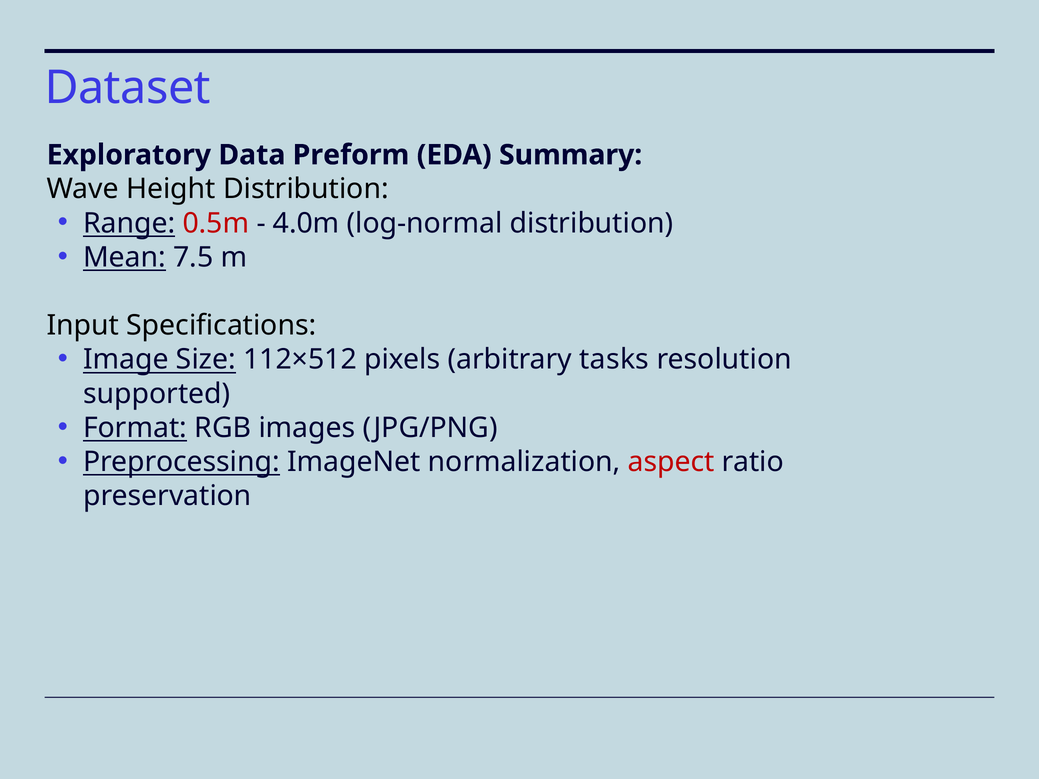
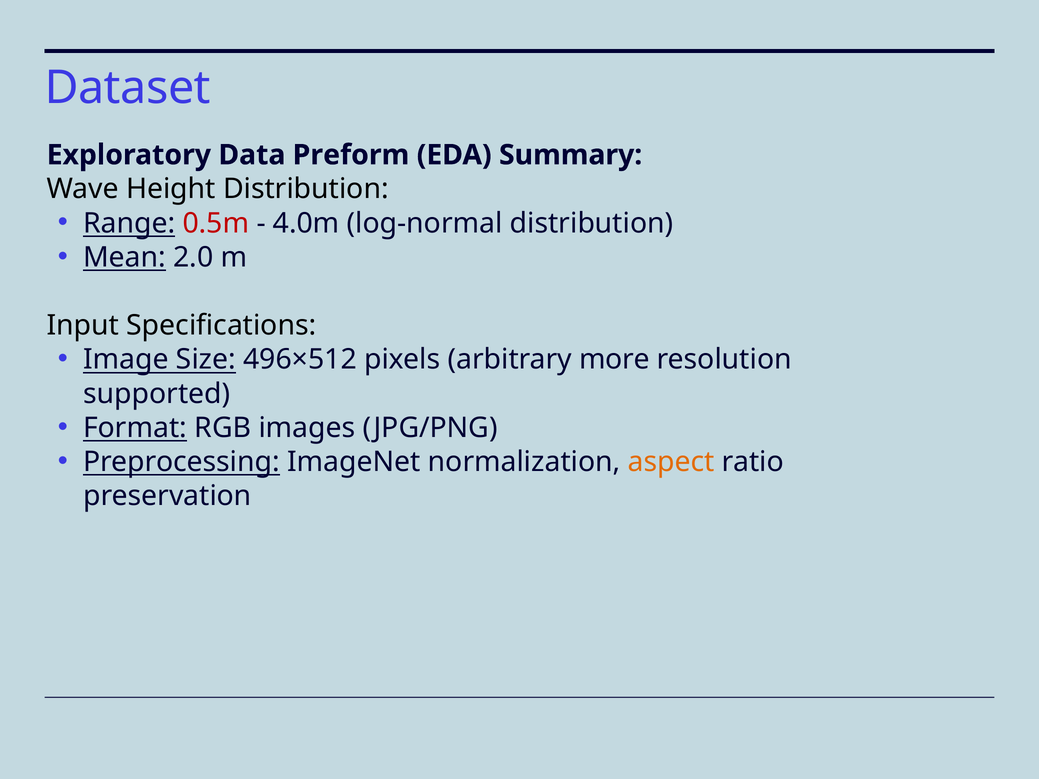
7.5: 7.5 -> 2.0 (193, 257)
112×512: 112×512 -> 496×512 (300, 360)
tasks: tasks -> more (615, 360)
aspect colour: red -> orange (671, 462)
